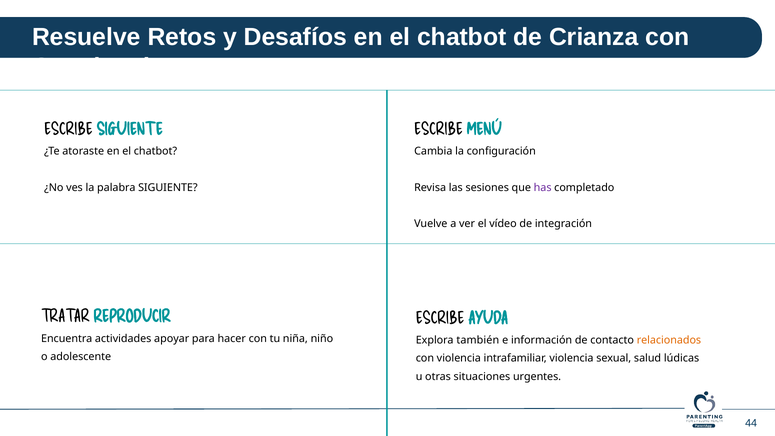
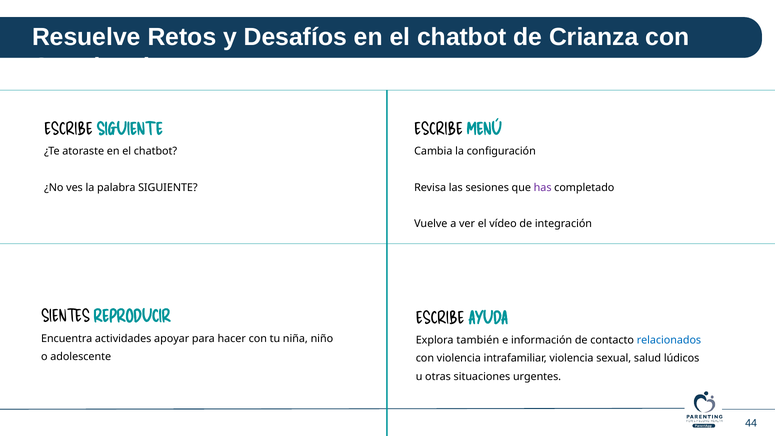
TRATAR: TRATAR -> SIENTES (65, 316)
relacionados colour: orange -> blue (669, 340)
lúdicas: lúdicas -> lúdicos (682, 358)
